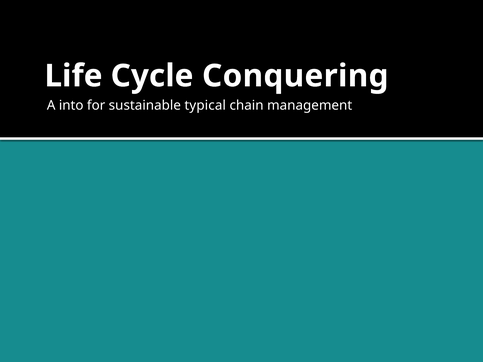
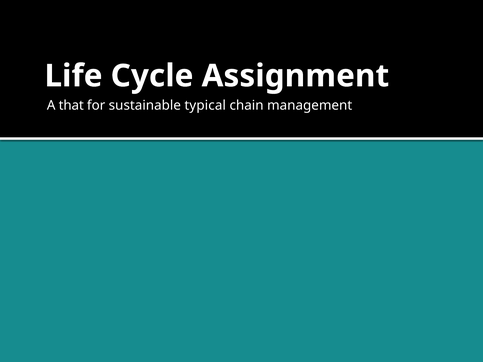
Conquering: Conquering -> Assignment (295, 76)
into: into -> that (71, 106)
